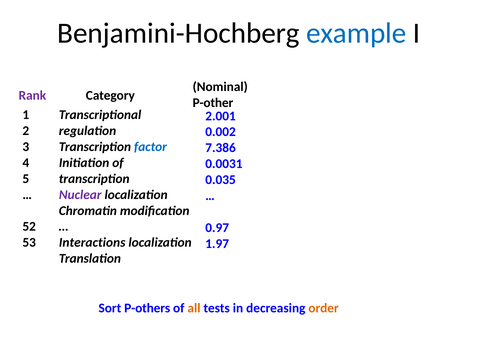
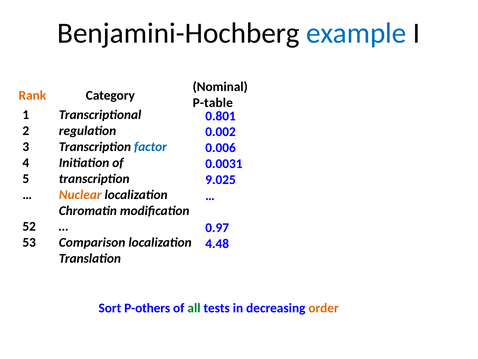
Rank colour: purple -> orange (32, 95)
P-other: P-other -> P-table (213, 103)
2.001: 2.001 -> 0.801 (221, 116)
7.386: 7.386 -> 0.006 (221, 148)
0.035: 0.035 -> 9.025 (221, 180)
Nuclear colour: purple -> orange (80, 194)
Interactions: Interactions -> Comparison (92, 242)
1.97: 1.97 -> 4.48 (217, 243)
all colour: orange -> green (194, 308)
